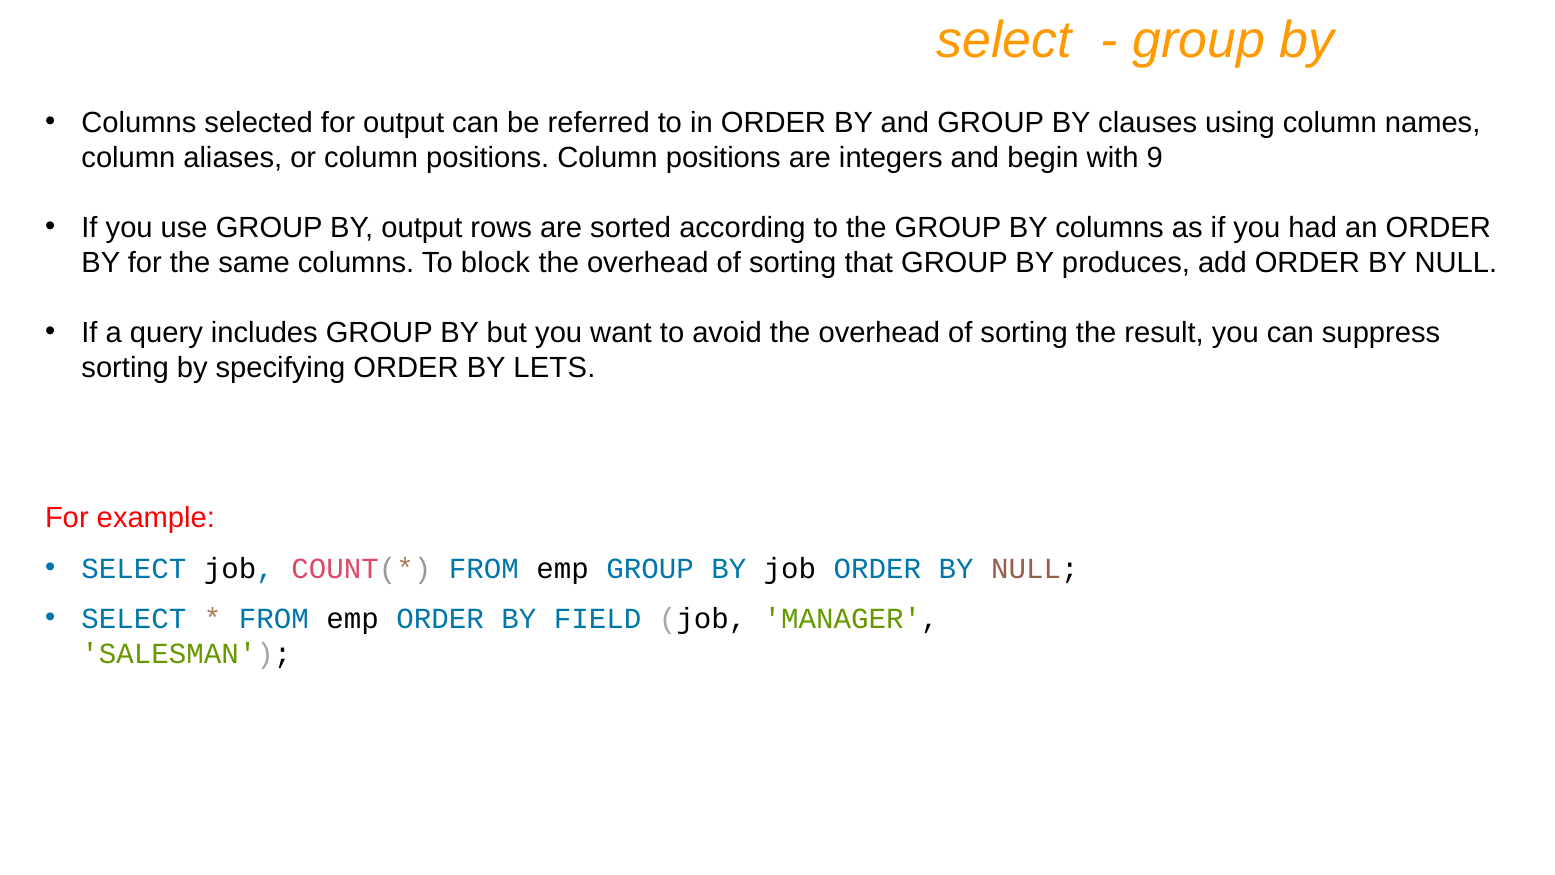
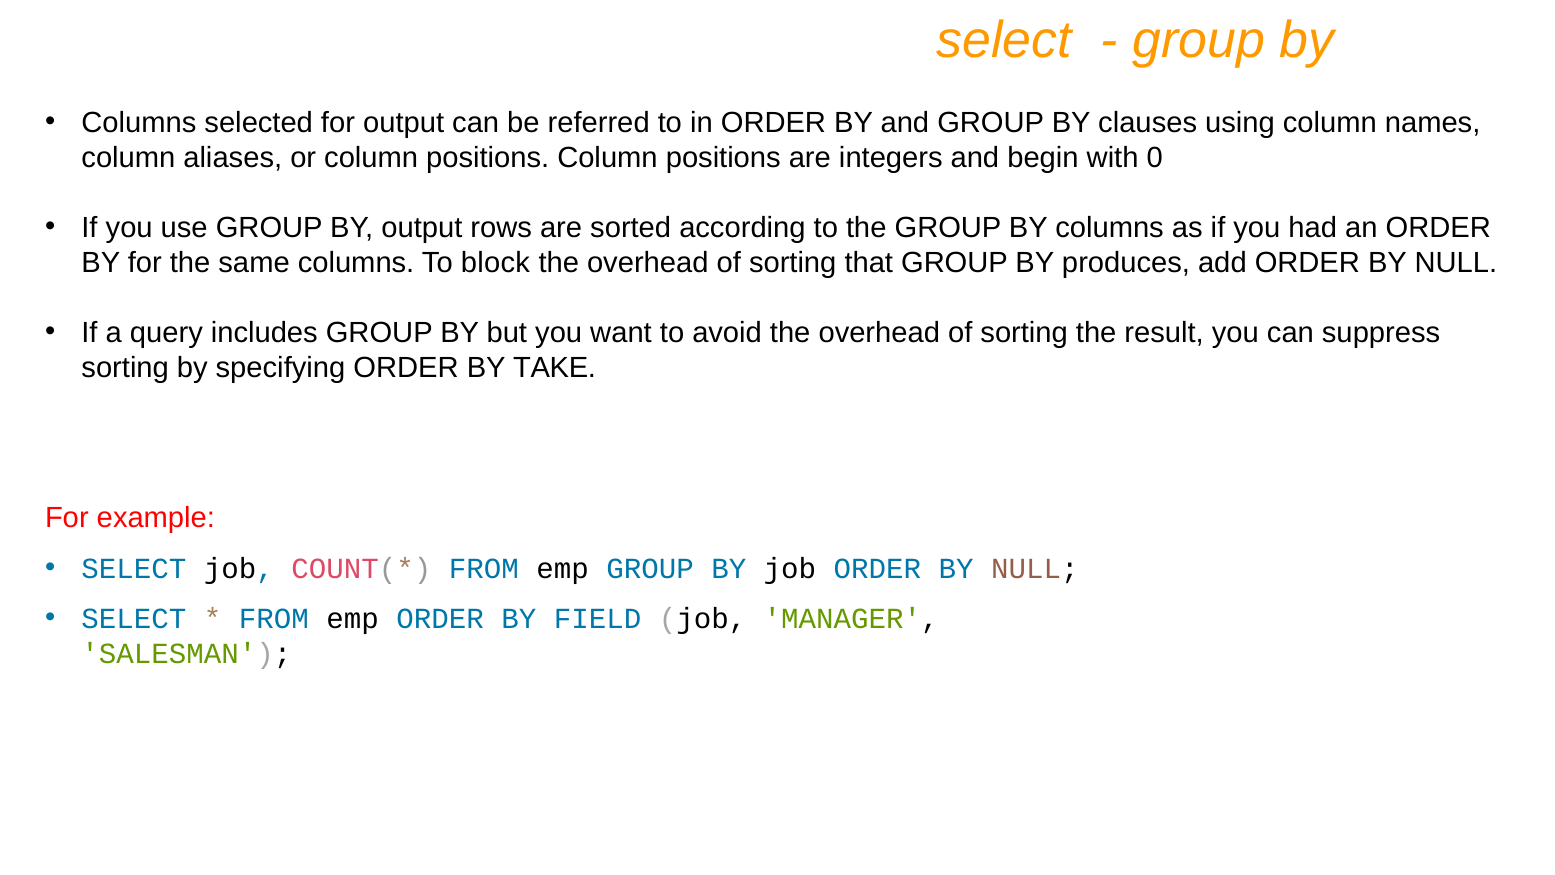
9: 9 -> 0 (1155, 157)
LETS: LETS -> TAKE (555, 367)
